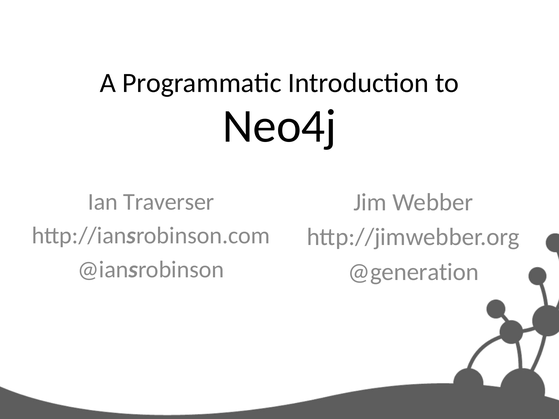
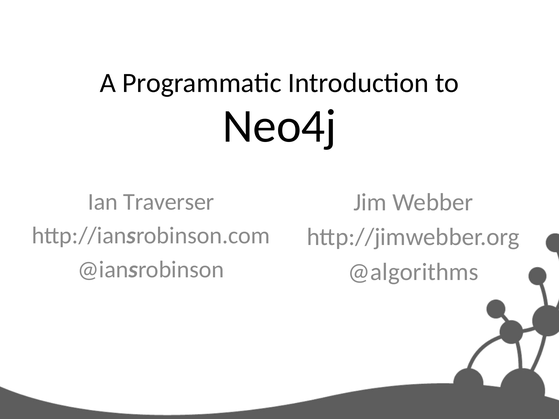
@generation: @generation -> @algorithms (413, 272)
